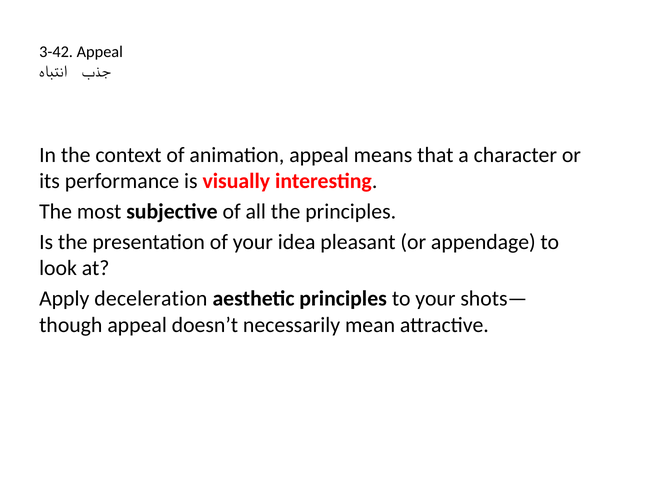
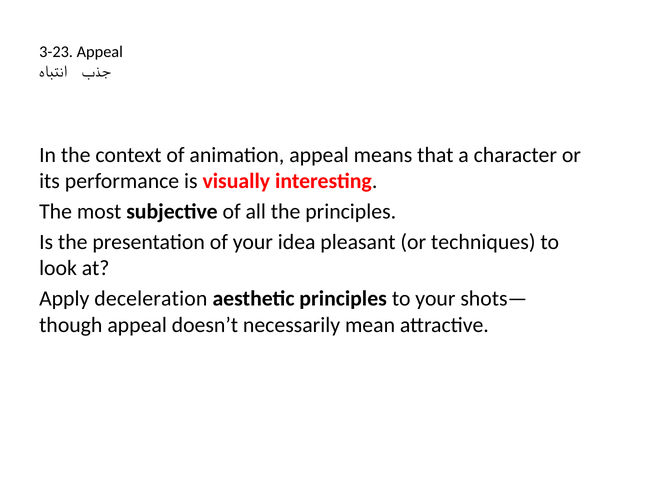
3-42: 3-42 -> 3-23 (56, 52)
appendage: appendage -> techniques (483, 242)
